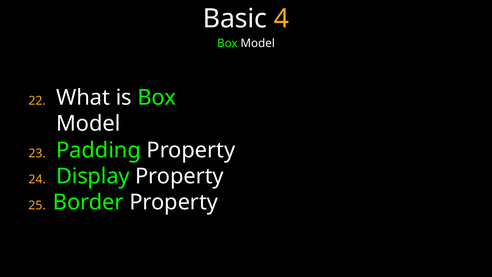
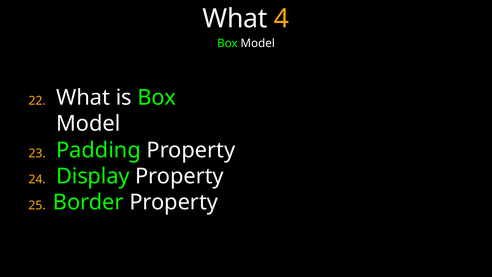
Basic: Basic -> What (235, 19)
